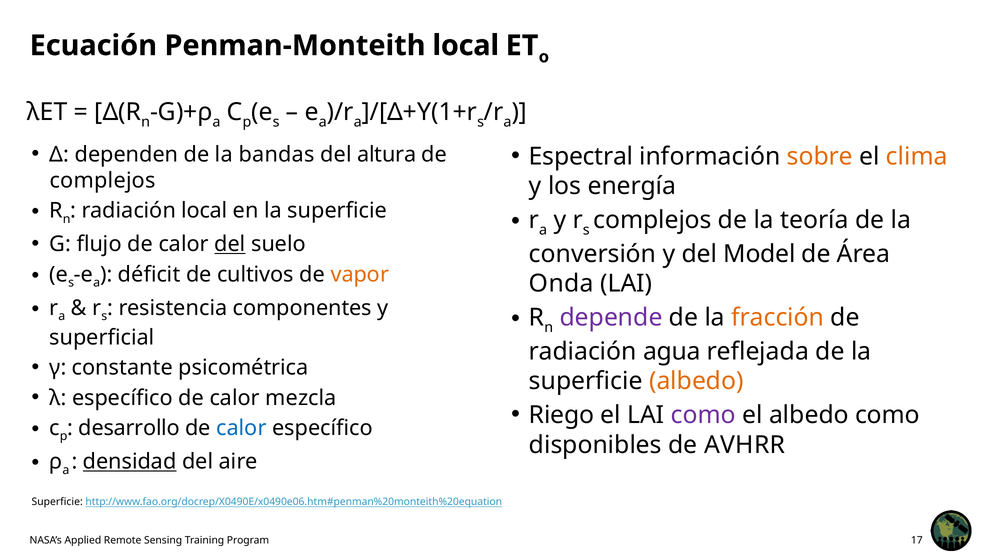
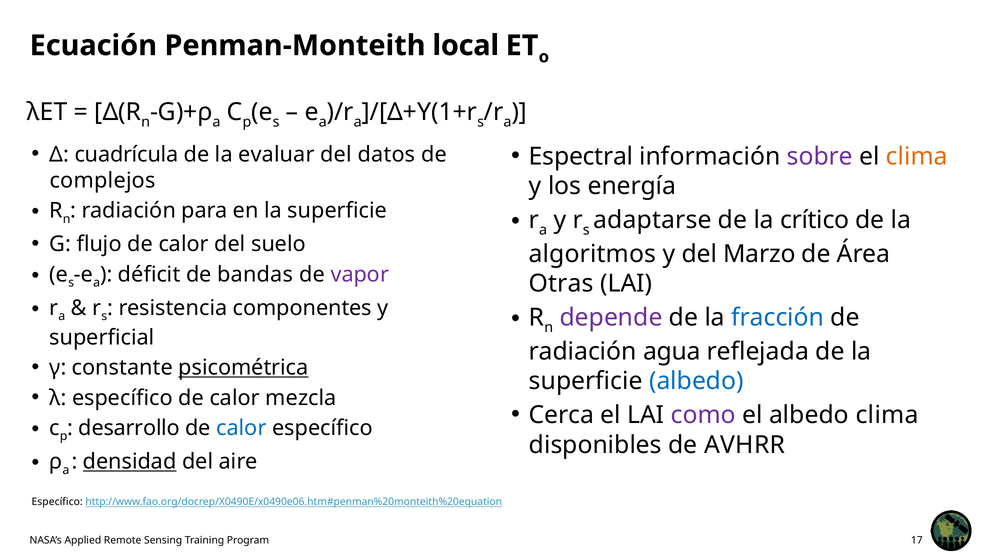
dependen: dependen -> cuadrícula (127, 154)
bandas: bandas -> evaluar (277, 154)
altura: altura -> datos (386, 154)
sobre colour: orange -> purple (820, 156)
radiación local: local -> para (204, 210)
complejos: complejos -> adaptarse (652, 220)
teoría: teoría -> crítico (815, 220)
del underline: present -> none (230, 244)
conversión: conversión -> algoritmos (593, 254)
Model: Model -> Marzo (759, 254)
cultivos: cultivos -> bandas (255, 274)
vapor colour: orange -> purple (360, 274)
Onda: Onda -> Otras (561, 284)
fracción colour: orange -> blue (778, 317)
psicométrica underline: none -> present (243, 367)
albedo colour: orange -> blue (696, 381)
Riego: Riego -> Cerca (561, 415)
albedo como: como -> clima (887, 415)
Superficie: Superficie -> Específico (57, 502)
